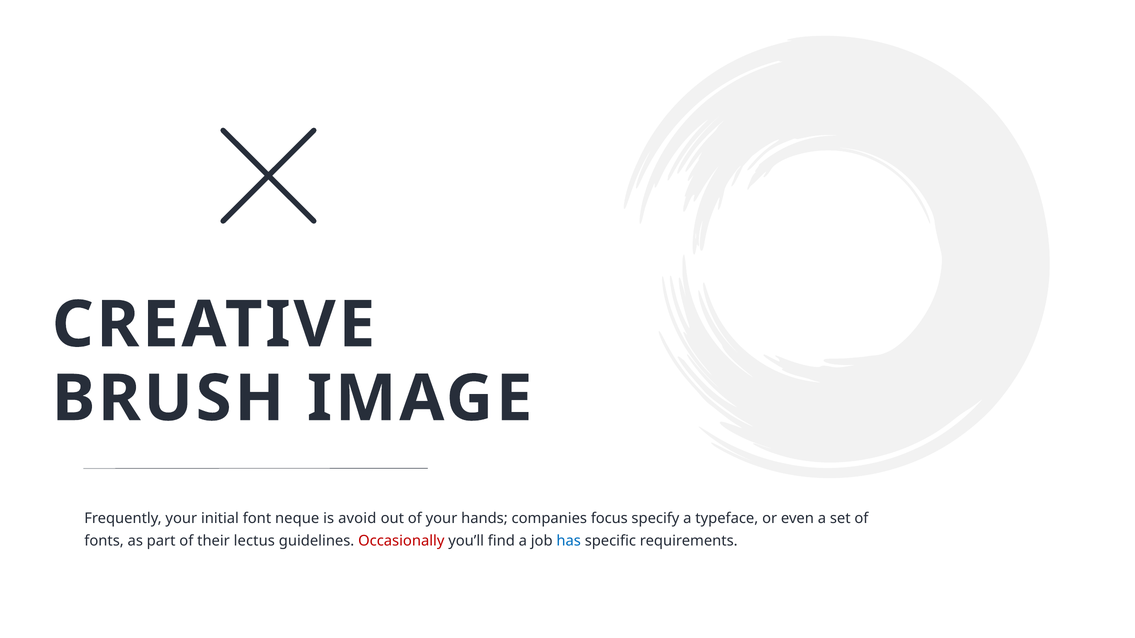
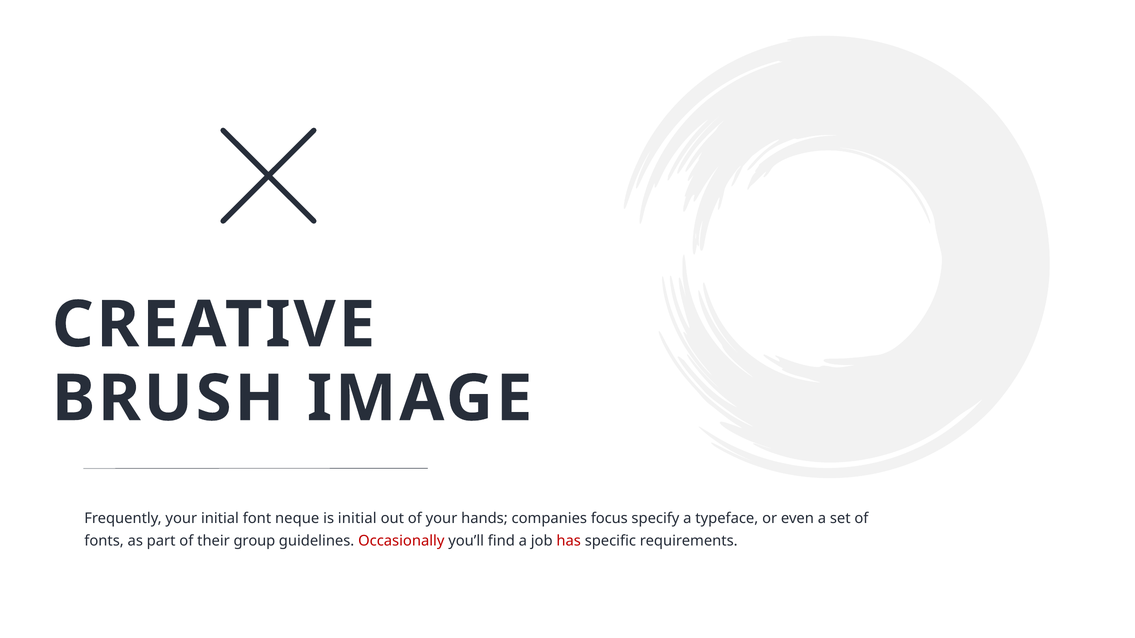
is avoid: avoid -> initial (357, 519)
lectus: lectus -> group (254, 541)
has colour: blue -> red (569, 541)
